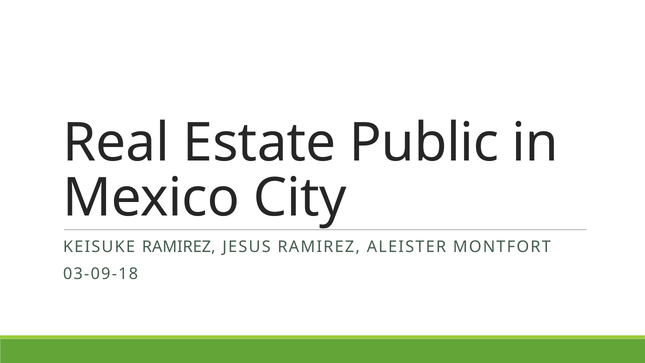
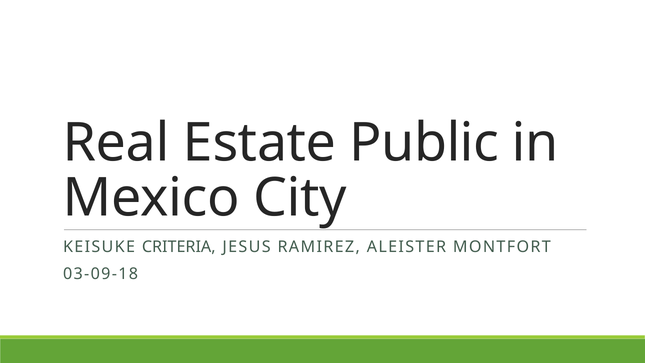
KEISUKE RAMIREZ: RAMIREZ -> CRITERIA (179, 247)
